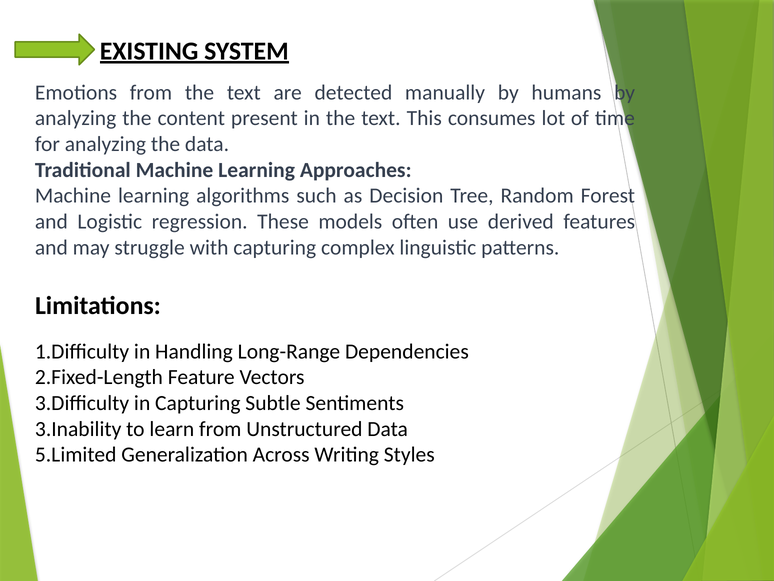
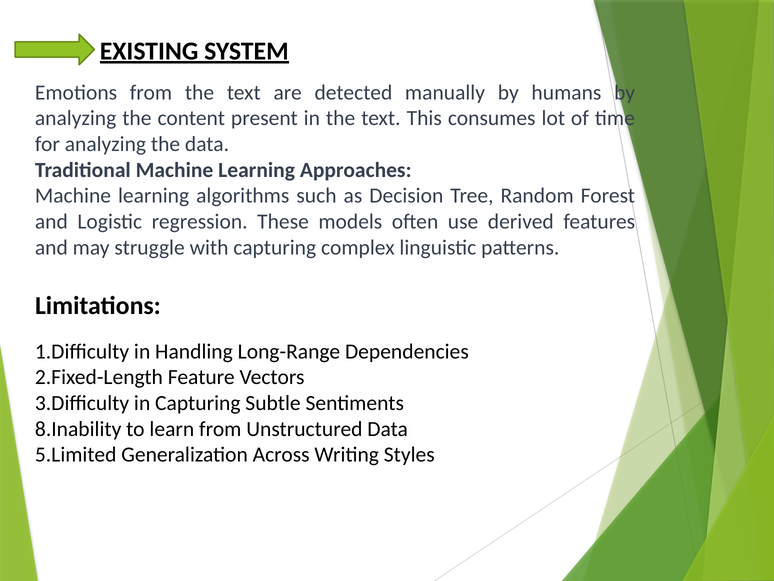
3.Inability: 3.Inability -> 8.Inability (78, 429)
